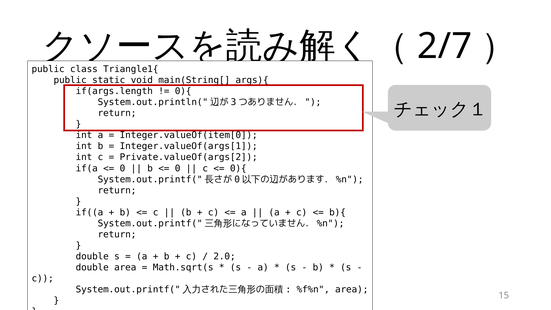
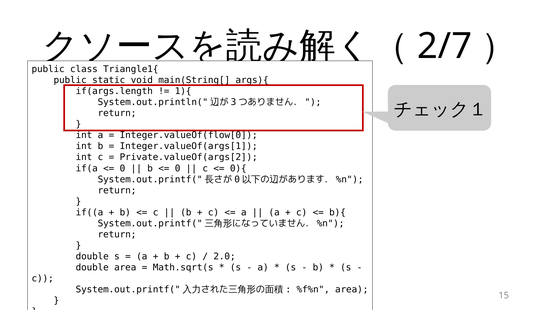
0){: 0){ -> 1){ (183, 91)
Integer.valueOf(item[0: Integer.valueOf(item[0 -> Integer.valueOf(flow[0 (189, 135)
